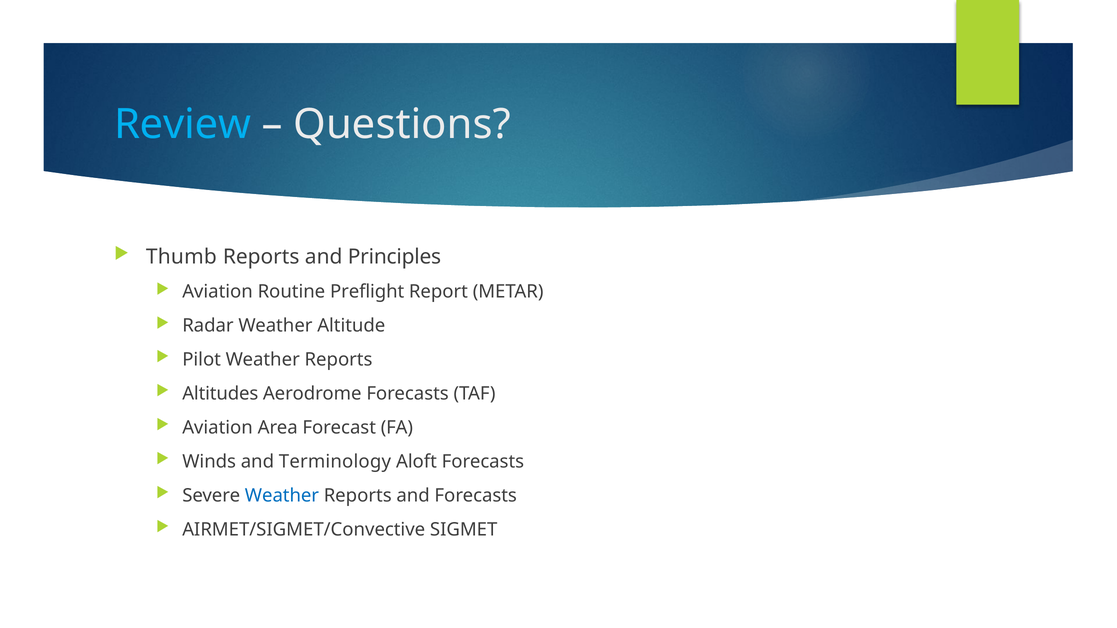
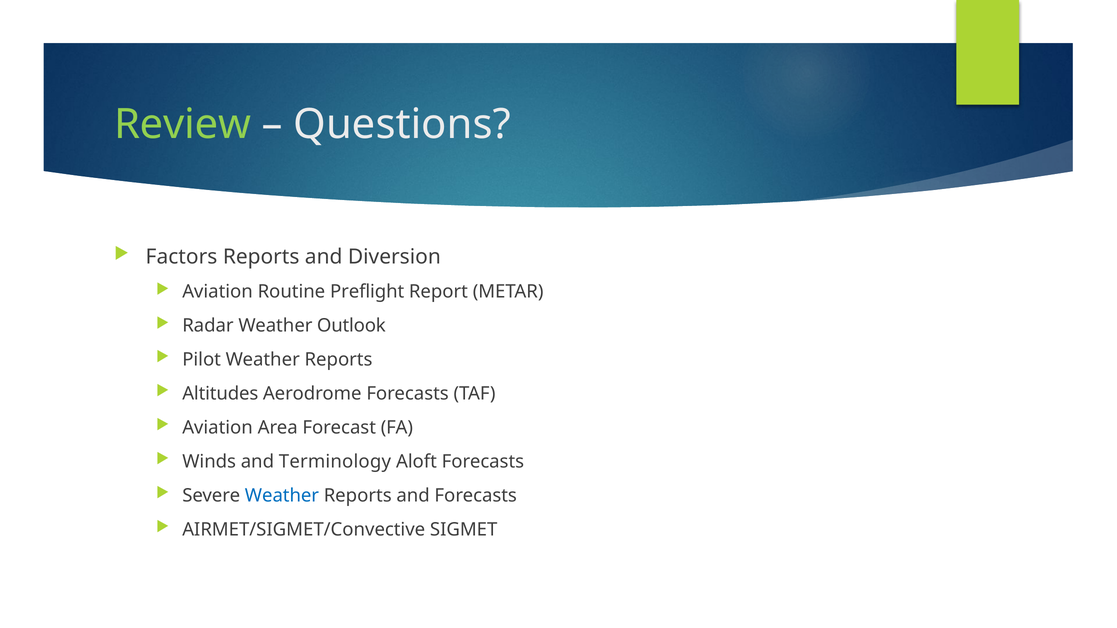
Review colour: light blue -> light green (183, 125)
Thumb: Thumb -> Factors (181, 257)
Principles: Principles -> Diversion (394, 257)
Altitude: Altitude -> Outlook (351, 326)
